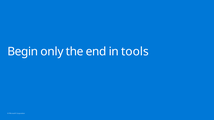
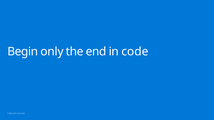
tools: tools -> code (135, 52)
